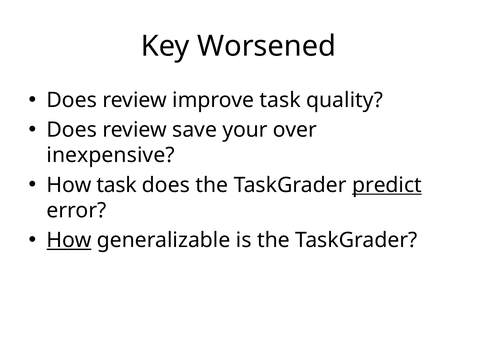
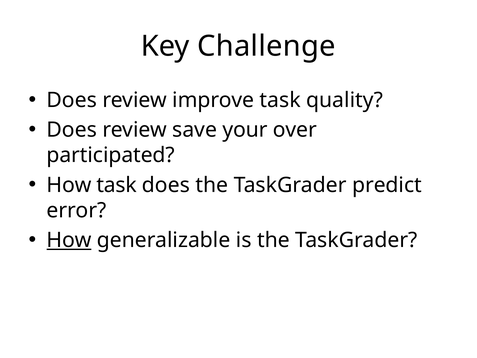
Worsened: Worsened -> Challenge (266, 46)
inexpensive: inexpensive -> participated (111, 155)
predict underline: present -> none (387, 185)
